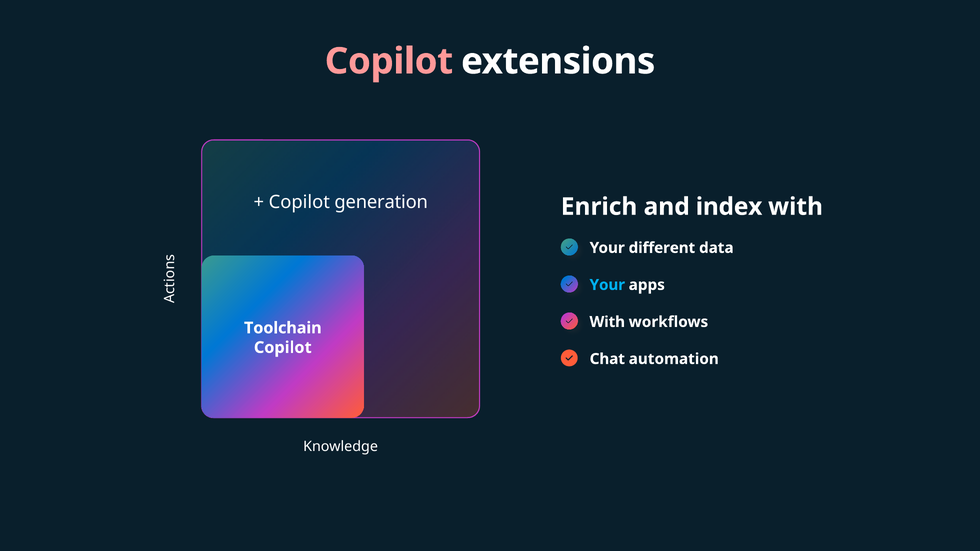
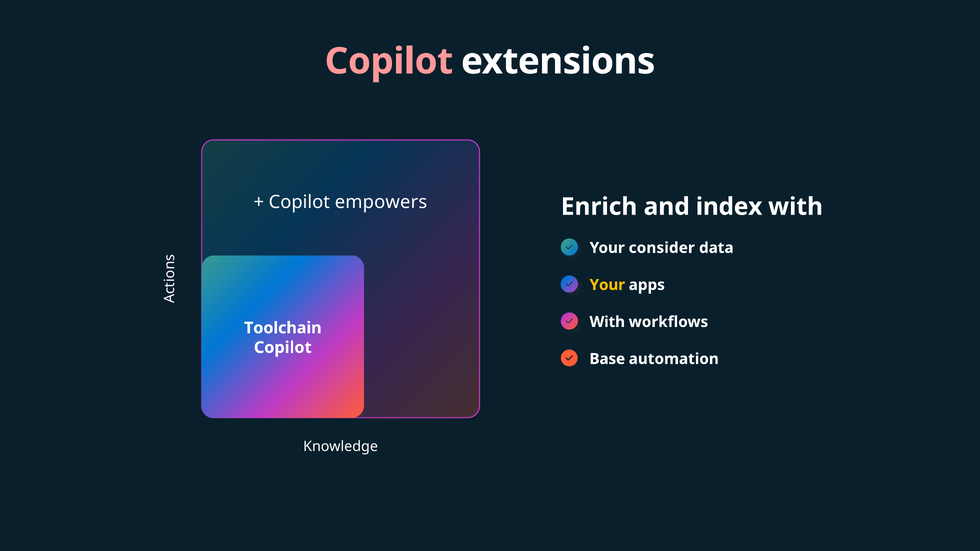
generation: generation -> empowers (381, 202)
different: different -> consider (662, 248)
Your colour: light blue -> yellow (607, 285)
Chat: Chat -> Base (607, 359)
